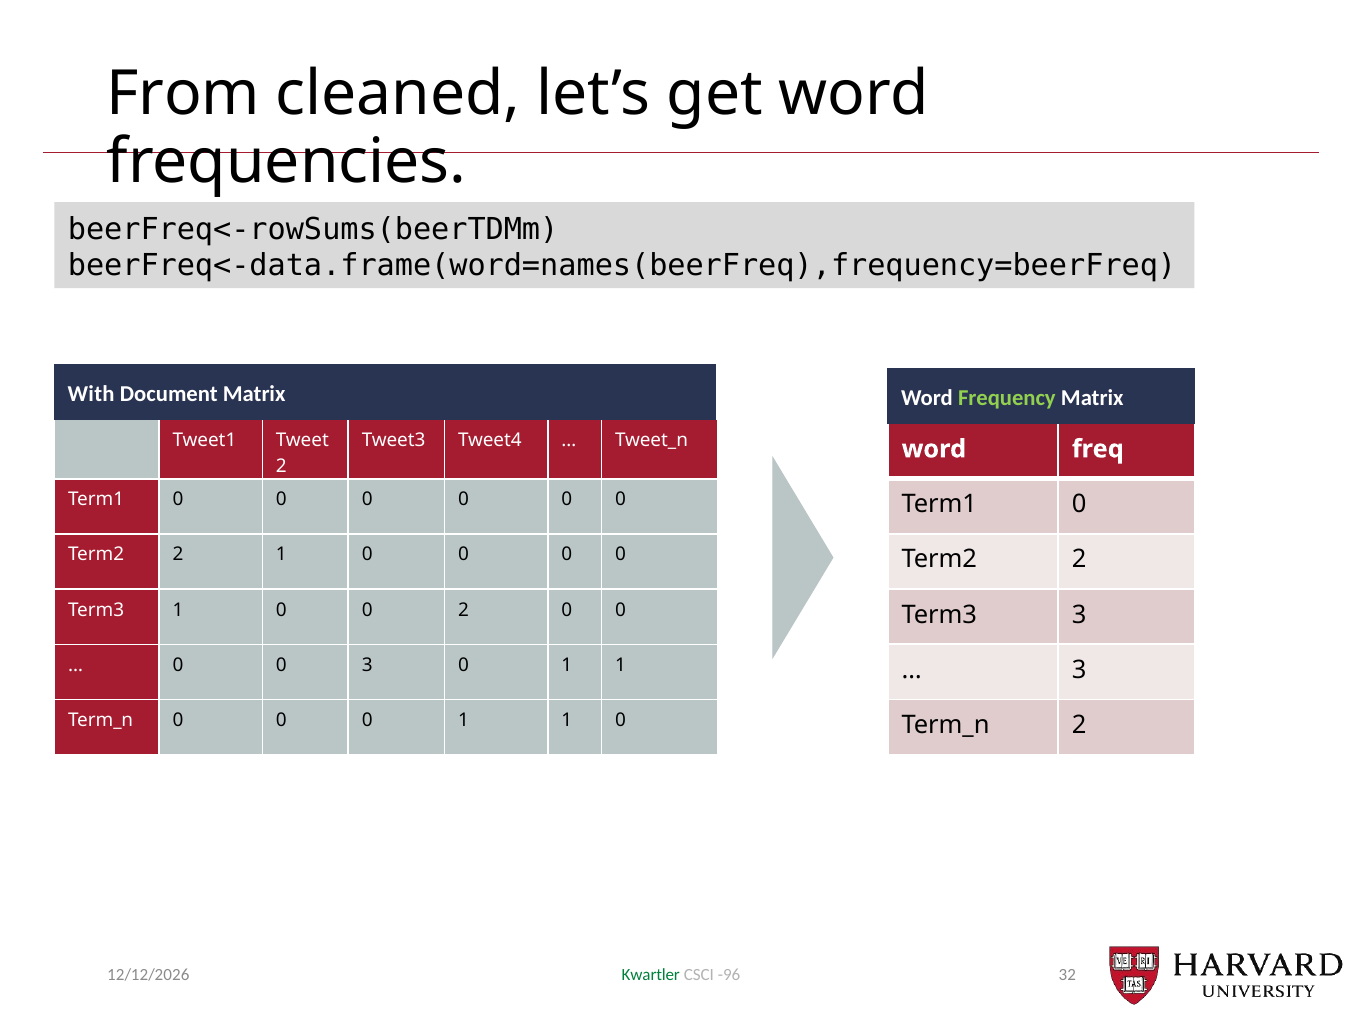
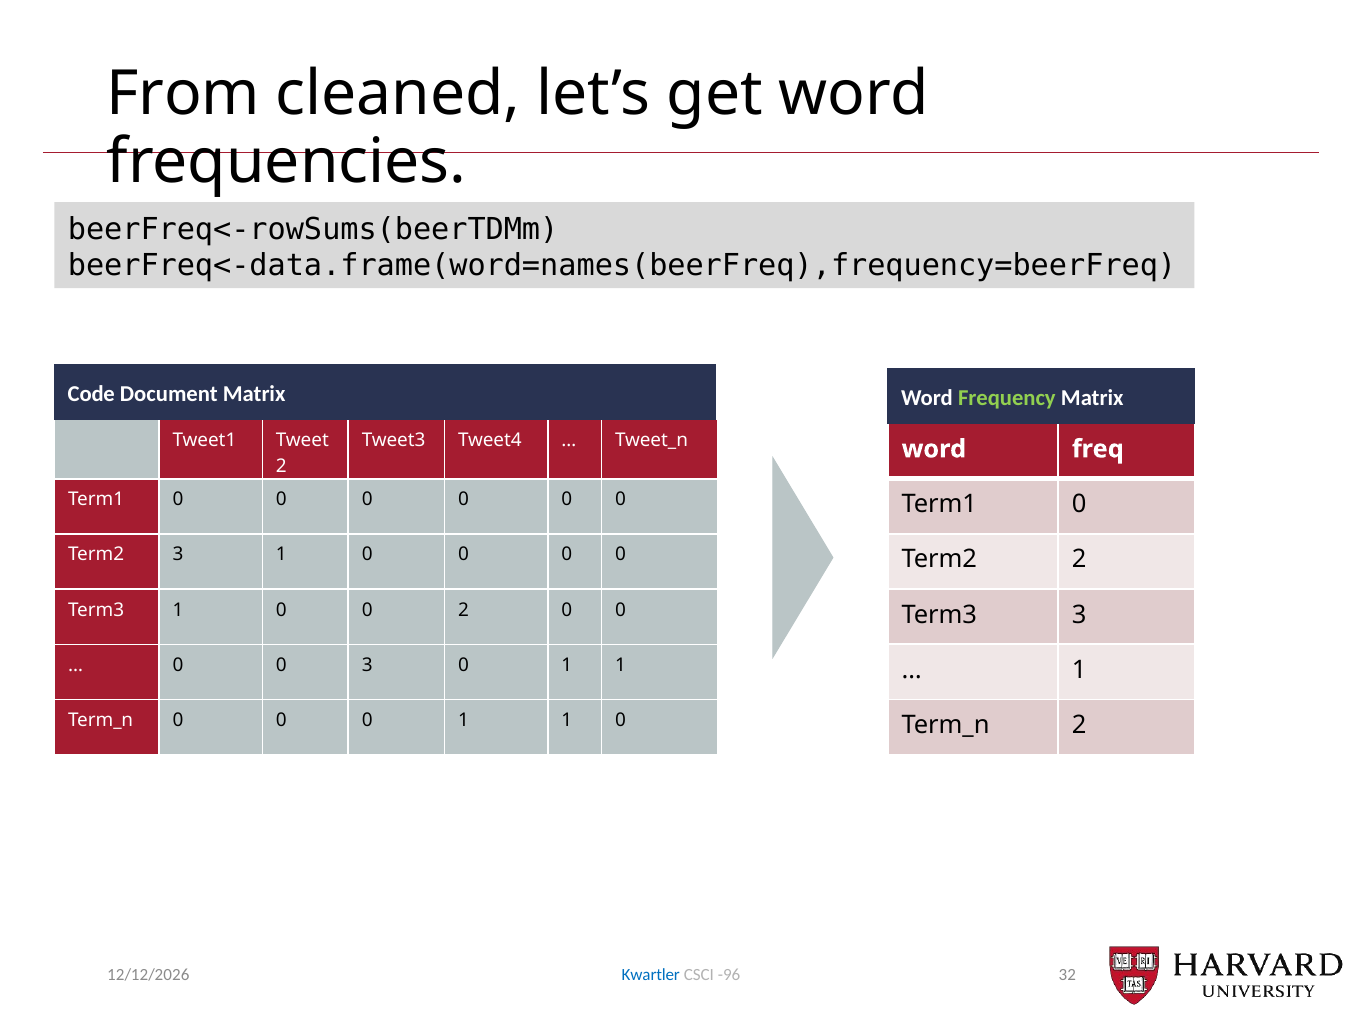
With: With -> Code (91, 394)
2: 2 -> 3 (178, 555)
3: 3 -> 1 (1079, 670)
Kwartler colour: green -> blue (651, 975)
